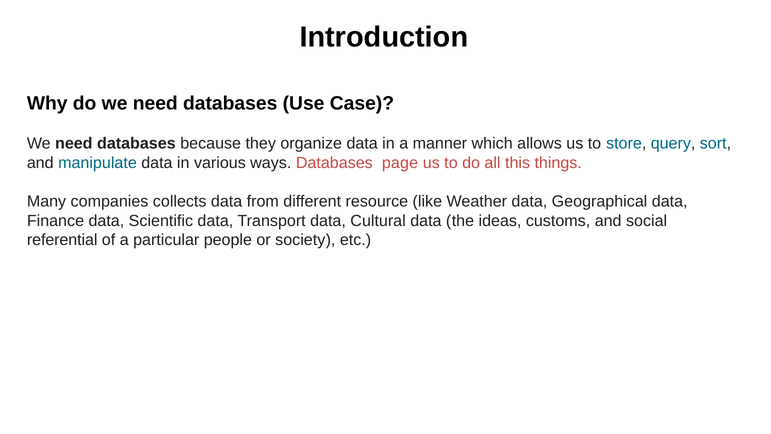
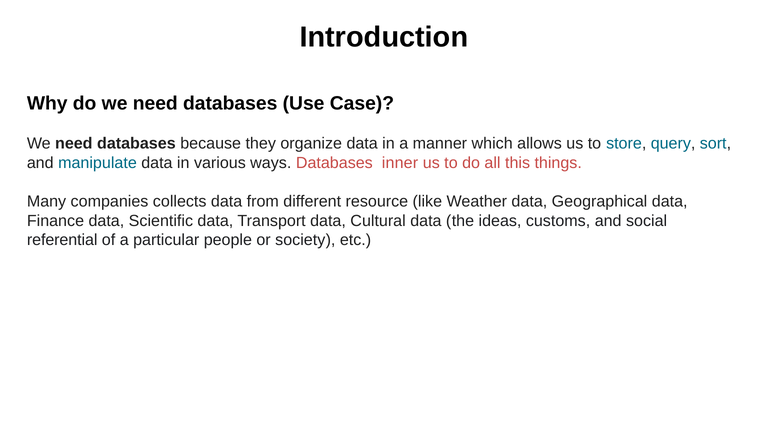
page: page -> inner (400, 163)
